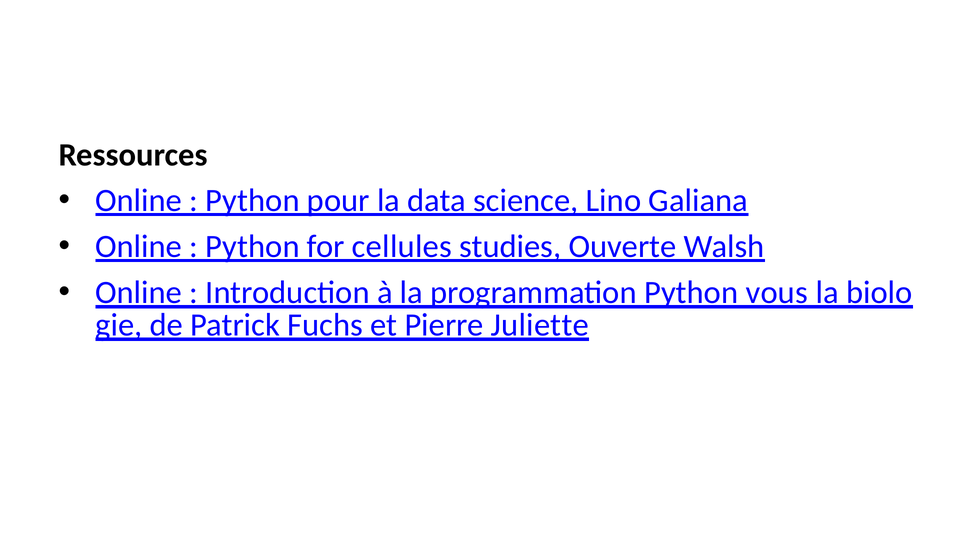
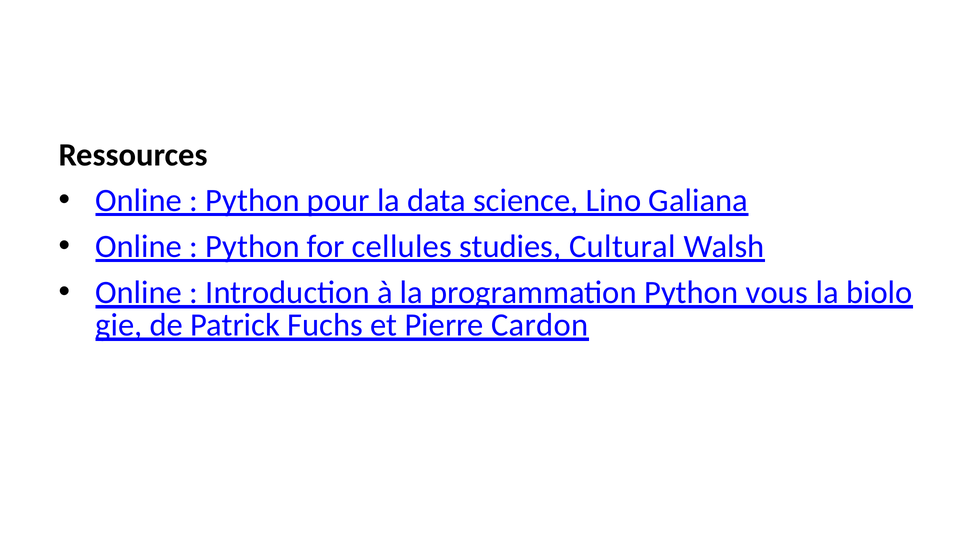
Ouverte: Ouverte -> Cultural (622, 247)
Juliette: Juliette -> Cardon (540, 326)
